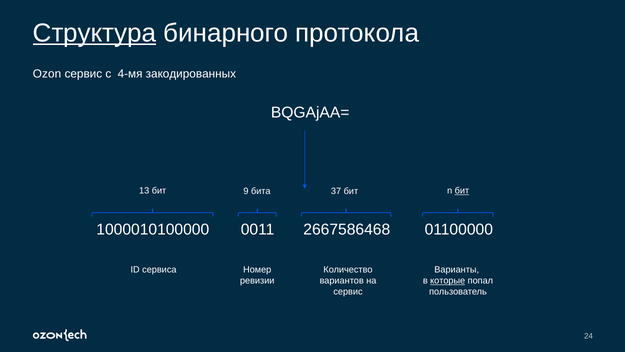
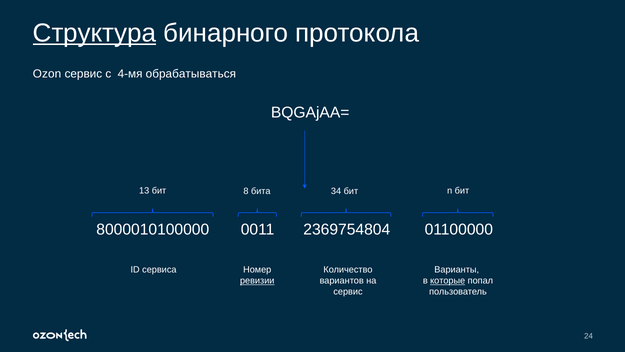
закодированных: закодированных -> обрабатываться (191, 74)
9: 9 -> 8 (246, 191)
37: 37 -> 34 (336, 191)
бит underline: present -> none (462, 191)
1000010100000: 1000010100000 -> 8000010100000 (153, 229)
2667586468: 2667586468 -> 2369754804 (347, 229)
ревизии underline: none -> present (257, 280)
